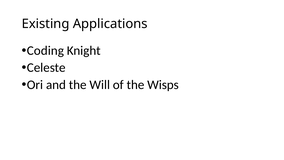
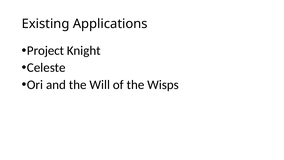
Coding: Coding -> Project (46, 51)
